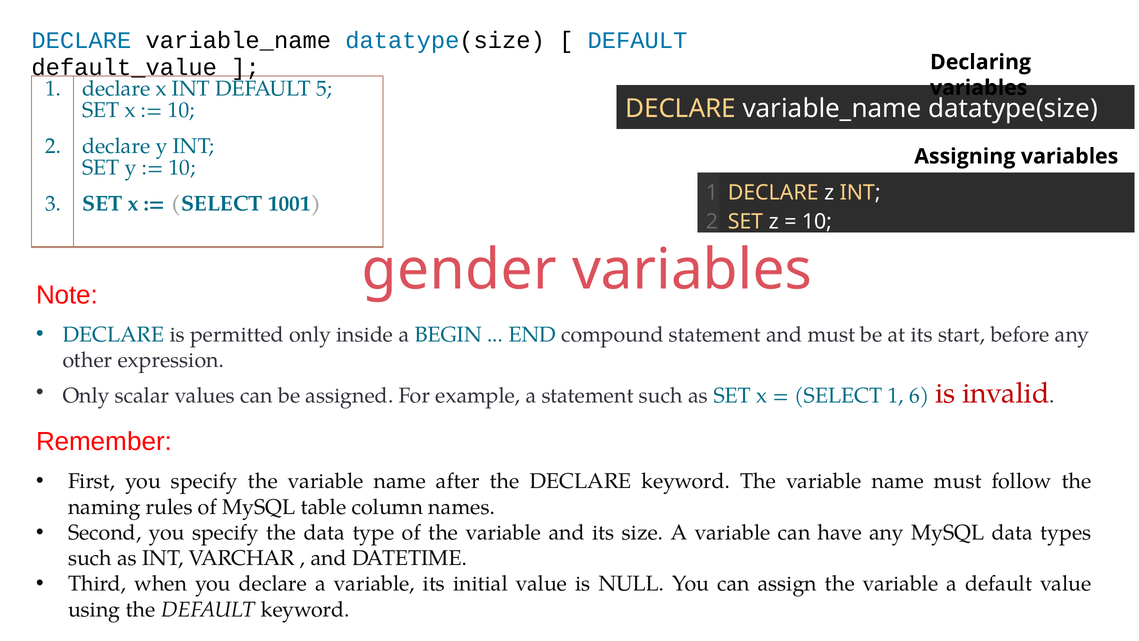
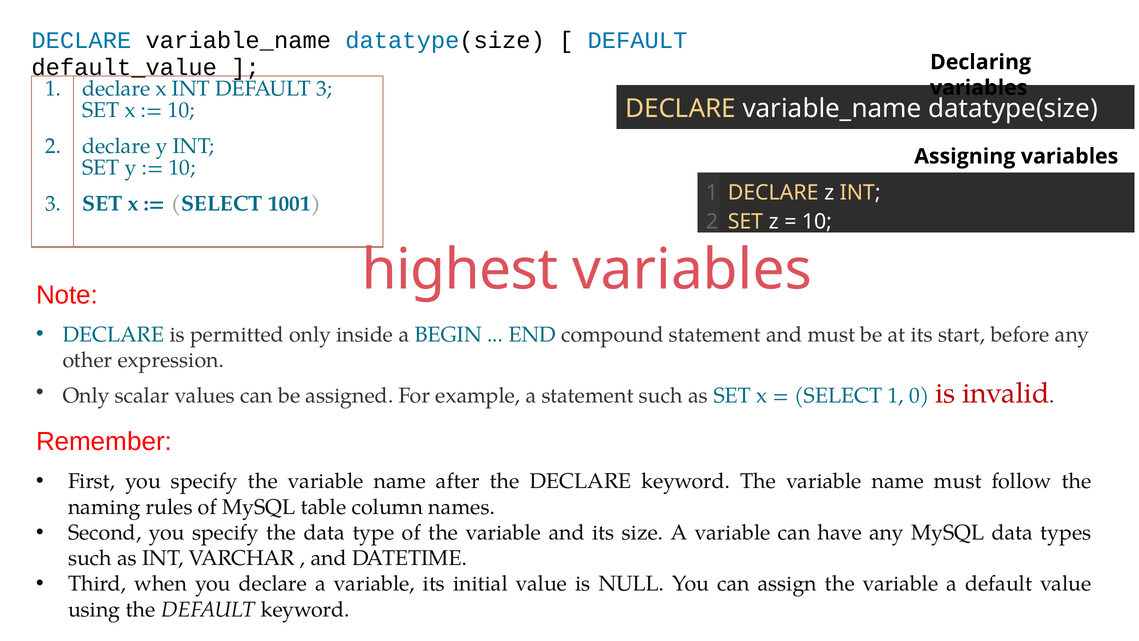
DEFAULT 5: 5 -> 3 (324, 89)
gender: gender -> highest (460, 270)
6: 6 -> 0 (919, 396)
